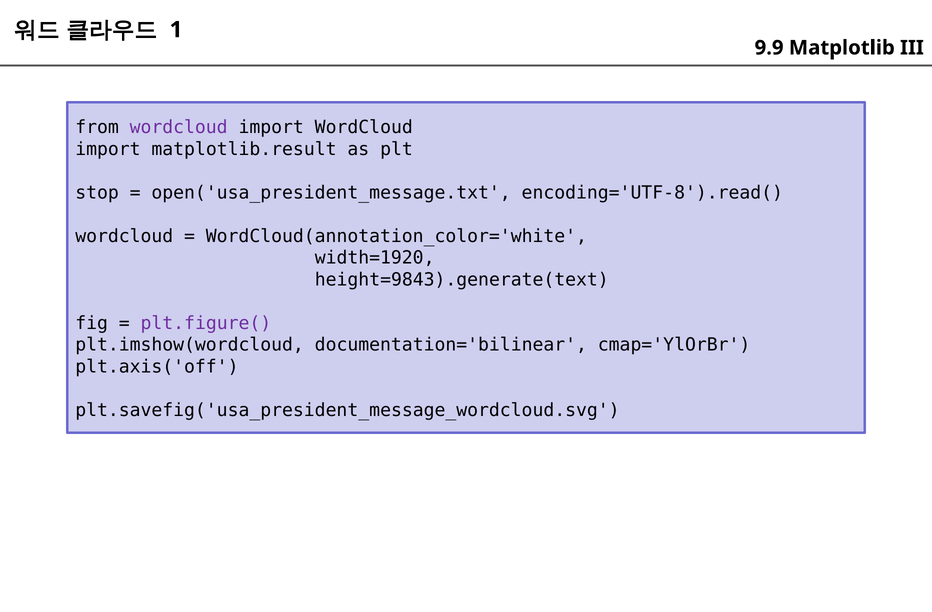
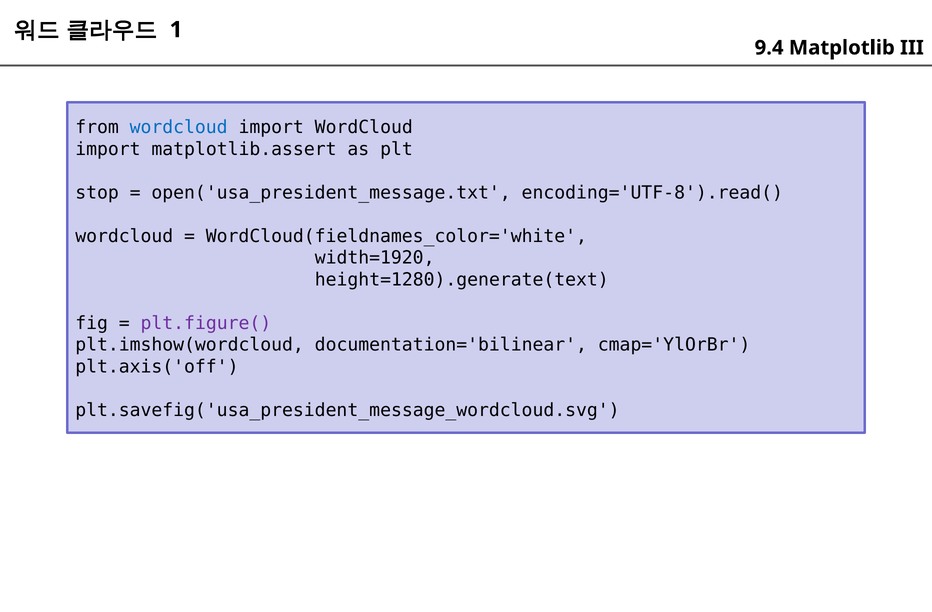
9.9: 9.9 -> 9.4 (769, 48)
wordcloud colour: purple -> blue (179, 127)
matplotlib.result: matplotlib.result -> matplotlib.assert (244, 149)
WordCloud(annotation_color='white: WordCloud(annotation_color='white -> WordCloud(fieldnames_color='white (396, 236)
height=9843).generate(text: height=9843).generate(text -> height=1280).generate(text (462, 280)
